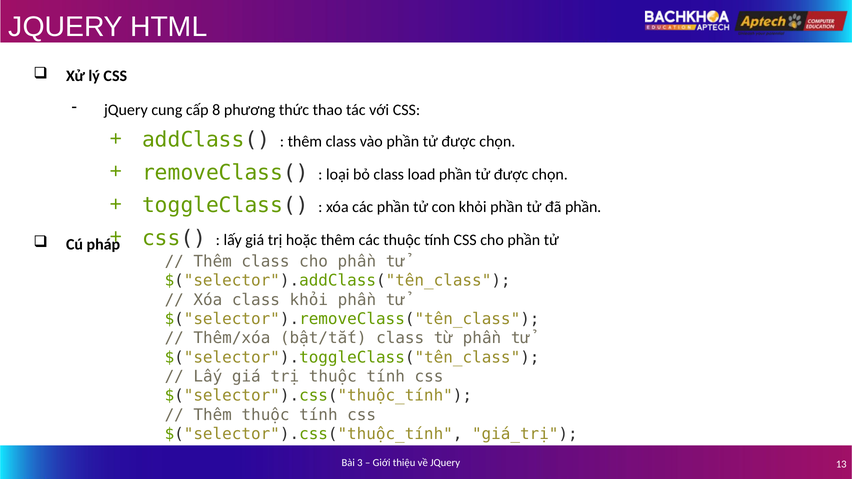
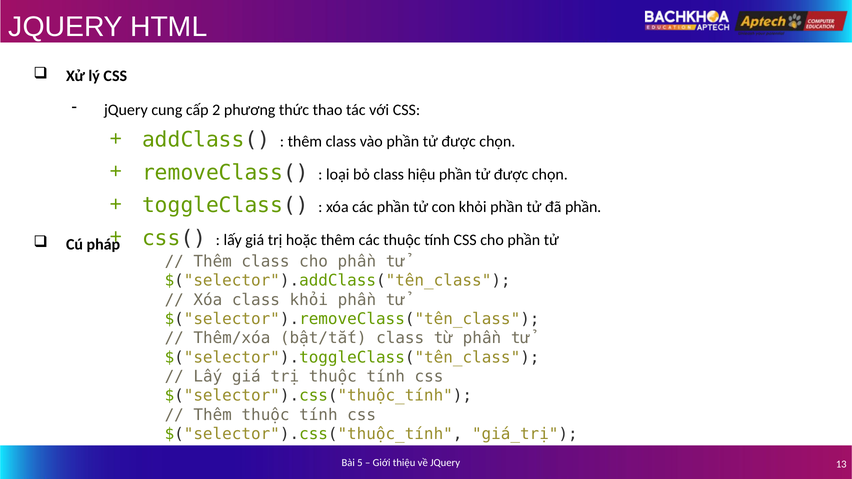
8: 8 -> 2 (216, 110)
load: load -> hiệu (422, 174)
3: 3 -> 5 (360, 463)
